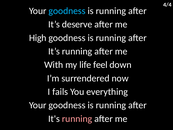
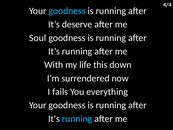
High: High -> Soul (38, 38)
feel: feel -> this (100, 65)
running colour: pink -> light blue (77, 118)
